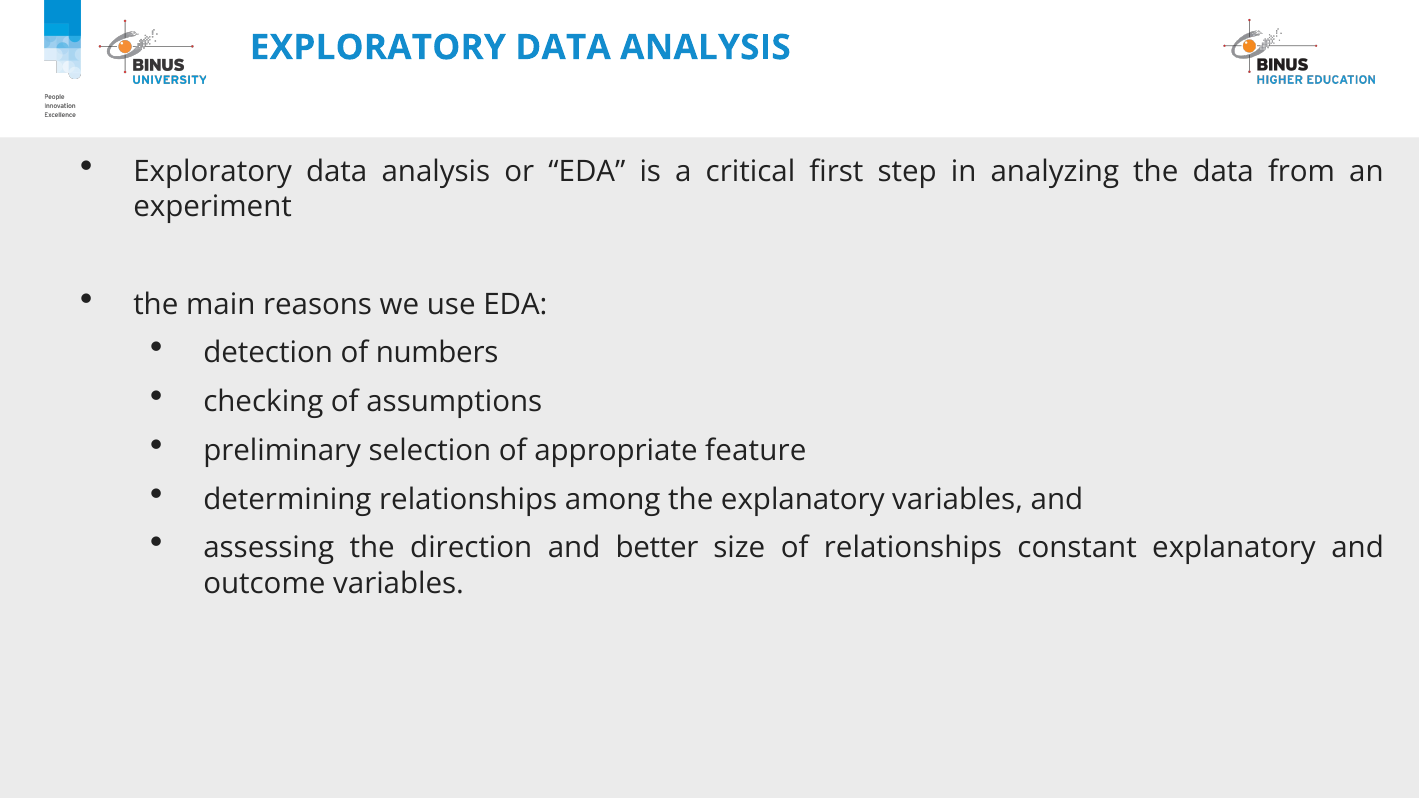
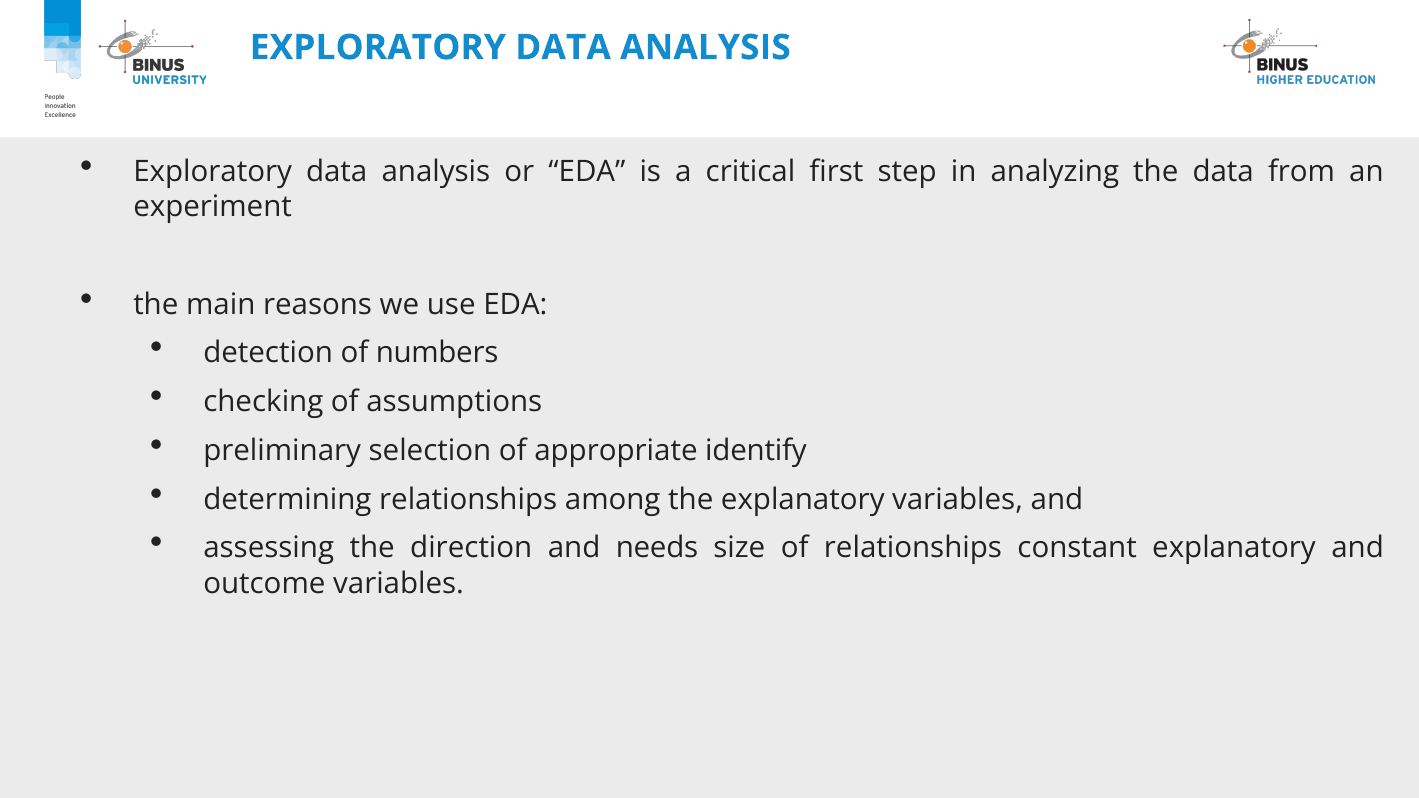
feature: feature -> identify (756, 451)
better: better -> needs (657, 548)
